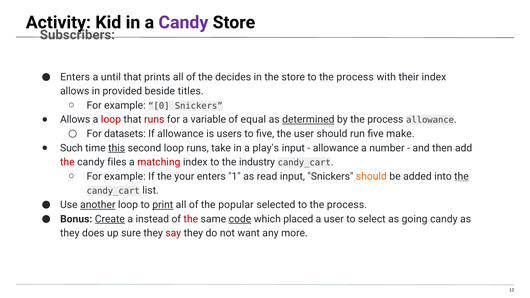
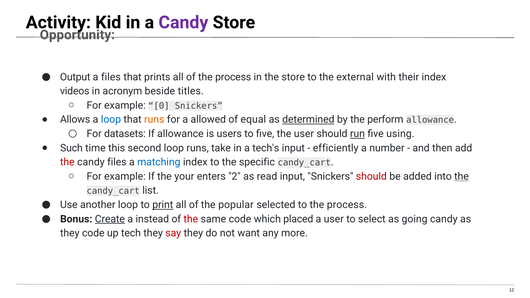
Subscribers: Subscribers -> Opportunity (77, 35)
Enters: Enters -> Output (75, 77)
a until: until -> files (111, 77)
of the decides: decides -> process (233, 77)
store to the process: process -> external (355, 77)
allows: allows -> videos (75, 91)
provided: provided -> acronym (122, 91)
loop colour: red -> blue (111, 120)
runs colour: red -> orange (154, 120)
variable: variable -> allowed (208, 120)
by the process: process -> perform (385, 120)
run underline: none -> present (357, 134)
make: make -> using (400, 134)
this underline: present -> none (117, 148)
play's: play's -> tech's (266, 148)
allowance: allowance -> efficiently (336, 148)
matching colour: red -> blue (159, 162)
industry: industry -> specific (257, 162)
1: 1 -> 2 (234, 176)
should colour: orange -> red (371, 176)
another underline: present -> none (98, 205)
code underline: present -> none (240, 219)
they does: does -> code (93, 233)
sure: sure -> tech (131, 233)
